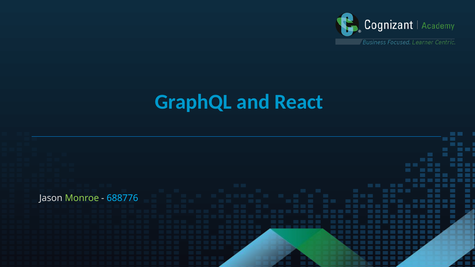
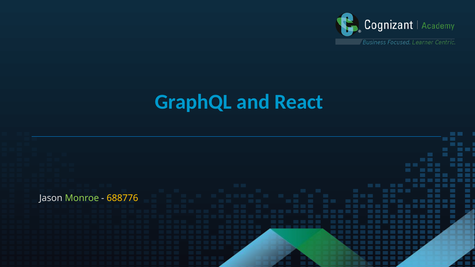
688776 colour: light blue -> yellow (122, 198)
